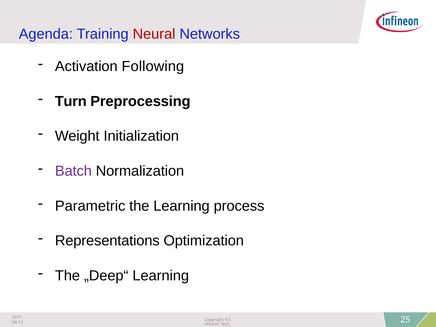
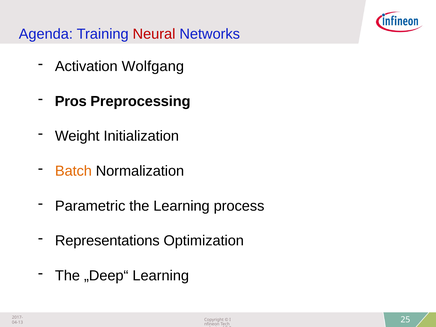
Following: Following -> Wolfgang (153, 66)
Turn: Turn -> Pros (71, 101)
Batch colour: purple -> orange (73, 171)
